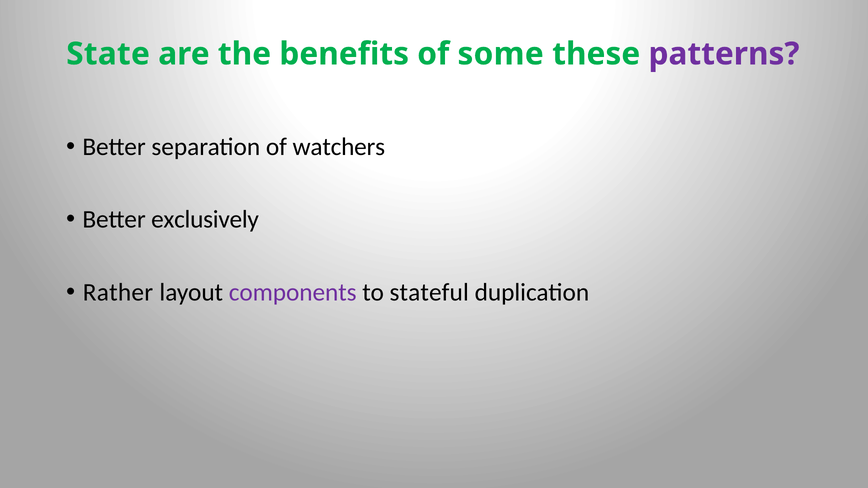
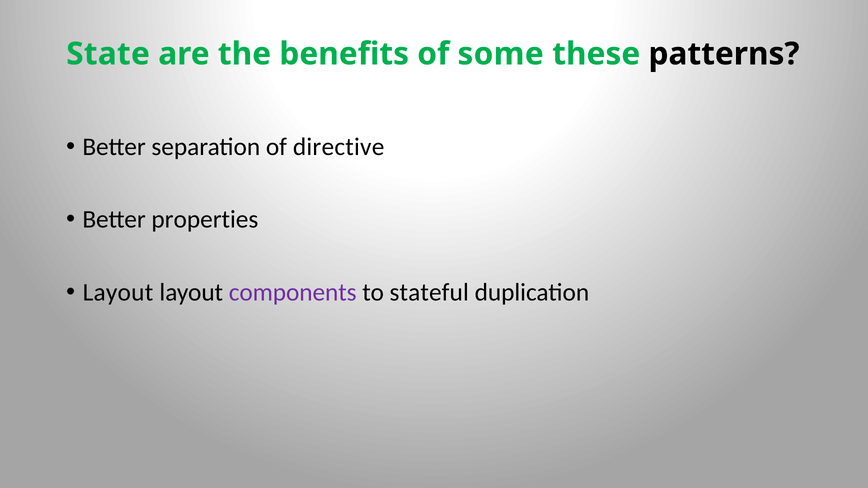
patterns colour: purple -> black (724, 54)
watchers: watchers -> directive (339, 147)
exclusively: exclusively -> properties (205, 220)
Rather: Rather -> Layout (118, 292)
